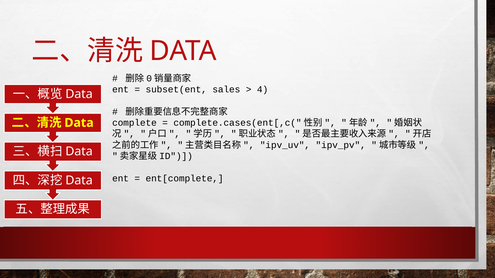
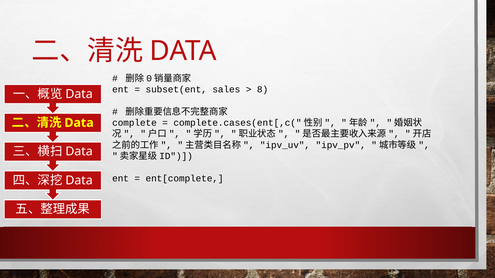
4: 4 -> 8 (263, 90)
